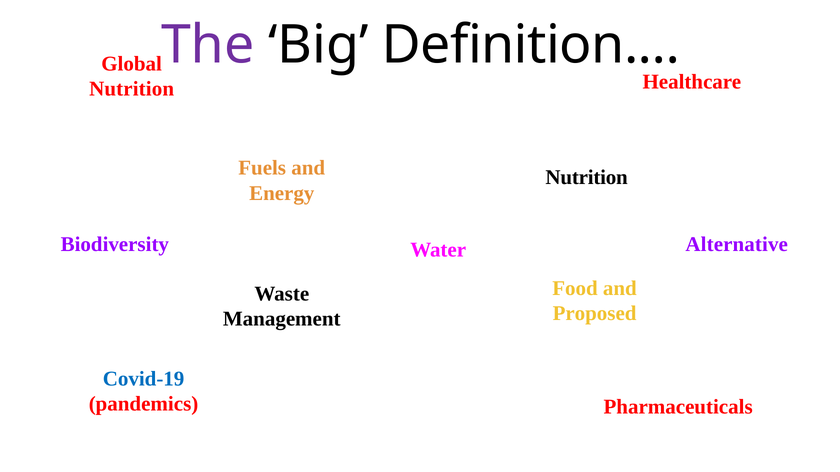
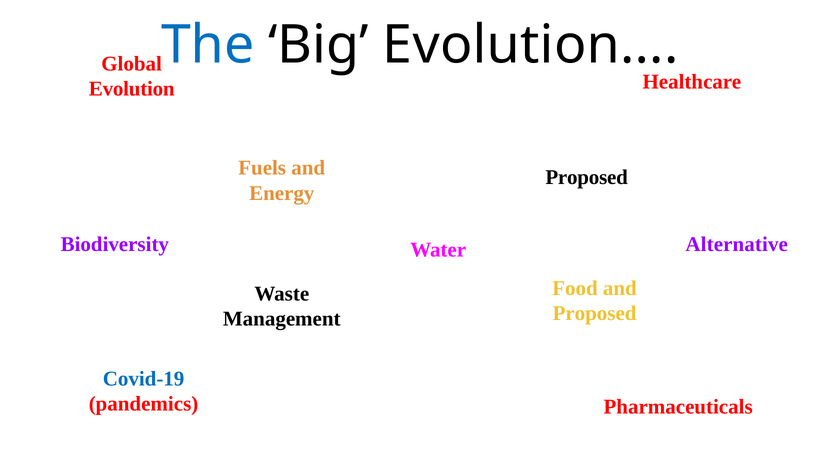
The colour: purple -> blue (208, 45)
Big Definition: Definition -> Evolution (530, 45)
Nutrition: Nutrition -> Evolution (132, 89)
Nutrition: Nutrition -> Proposed (587, 178)
